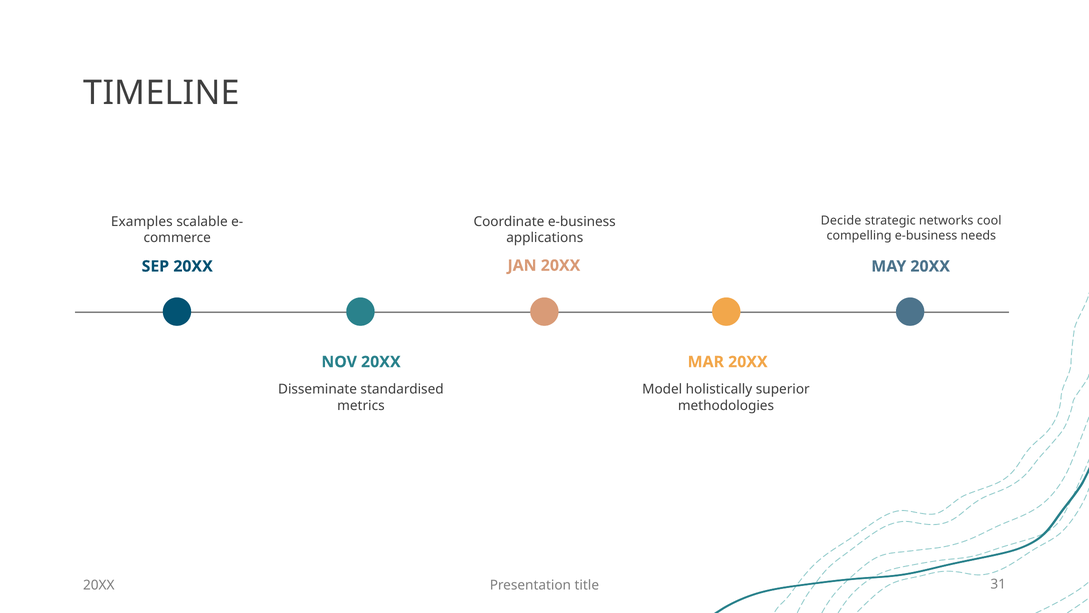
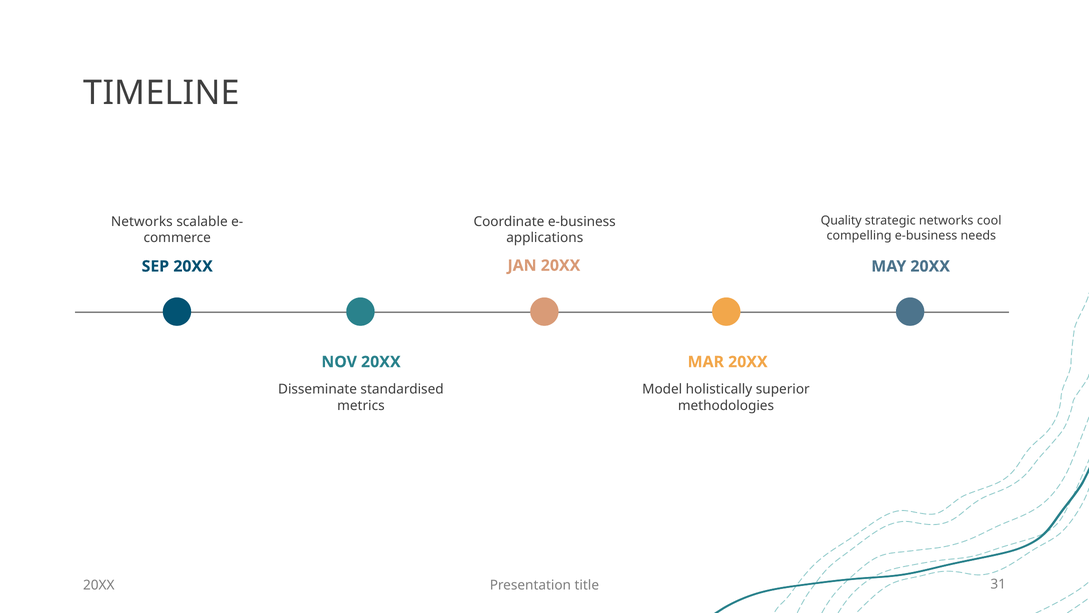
Decide: Decide -> Quality (841, 221)
Examples: Examples -> Networks (142, 221)
